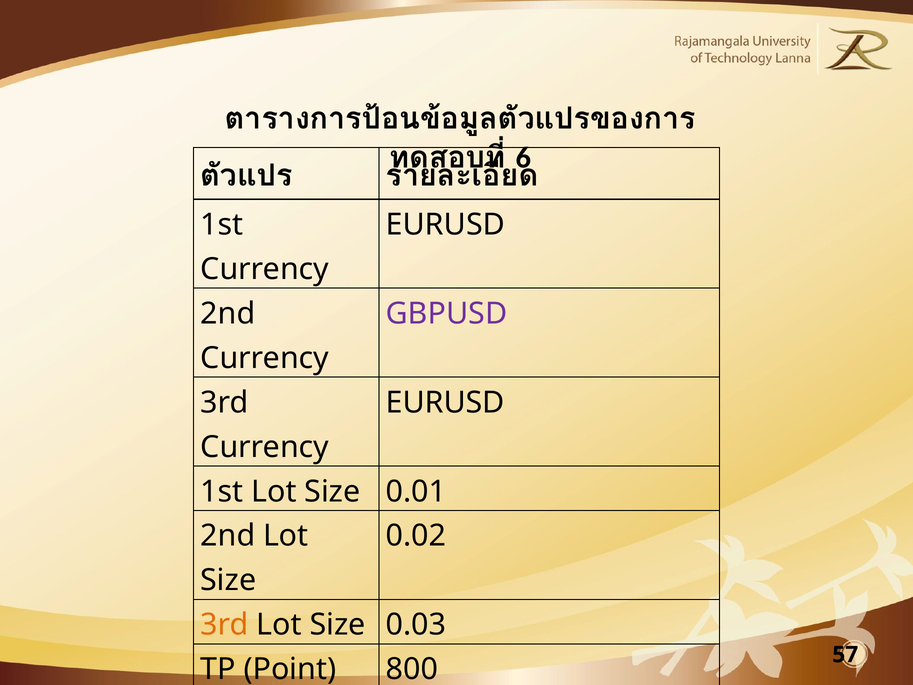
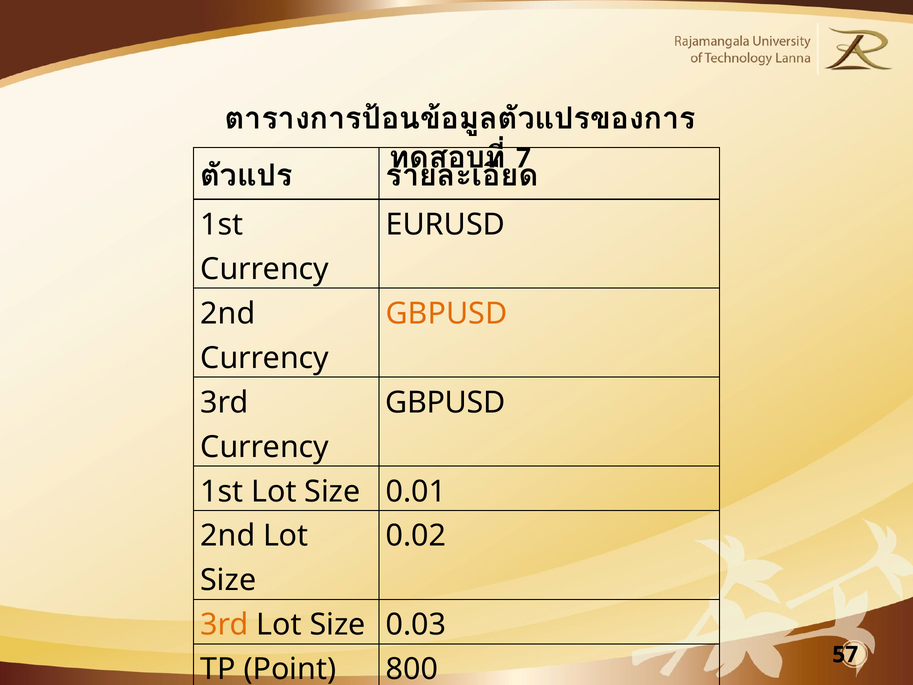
6: 6 -> 7 (523, 158)
GBPUSD colour: purple -> orange (447, 313)
EURUSD: EURUSD -> GBPUSD (445, 402)
